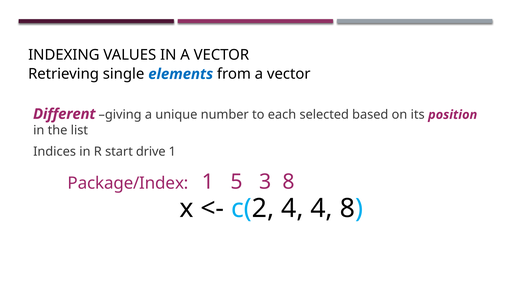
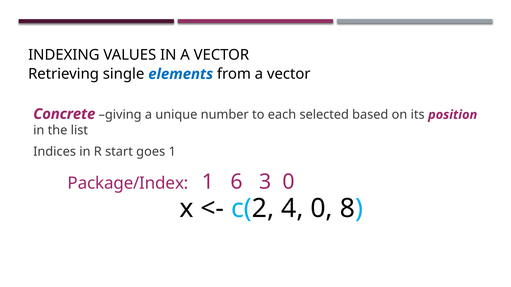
Different: Different -> Concrete (64, 114)
drive: drive -> goes (151, 152)
5: 5 -> 6 (237, 182)
3 8: 8 -> 0 (288, 182)
4 4: 4 -> 0 (322, 209)
